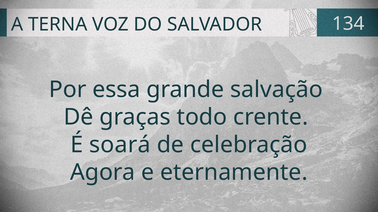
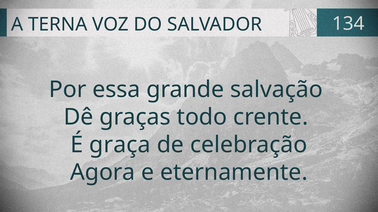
soará: soará -> graça (120, 145)
